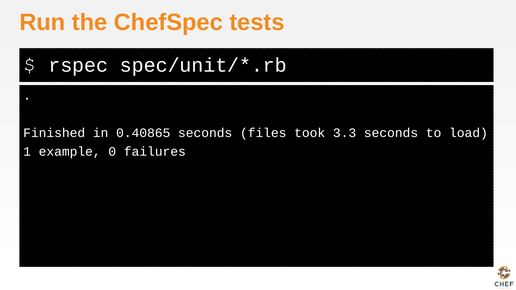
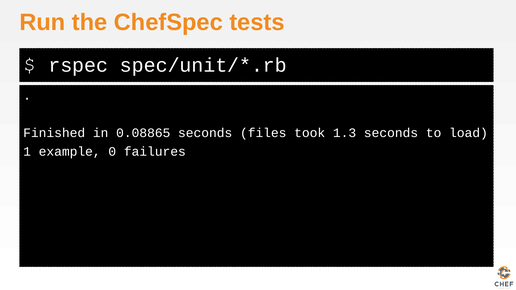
0.40865: 0.40865 -> 0.08865 (143, 133)
3.3: 3.3 -> 1.3 (345, 133)
